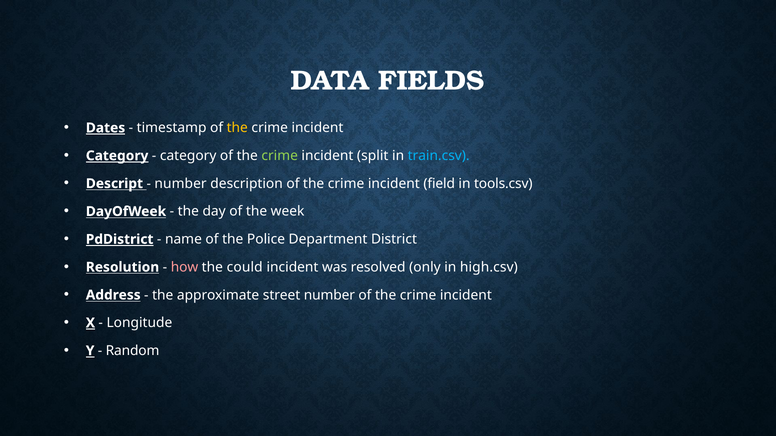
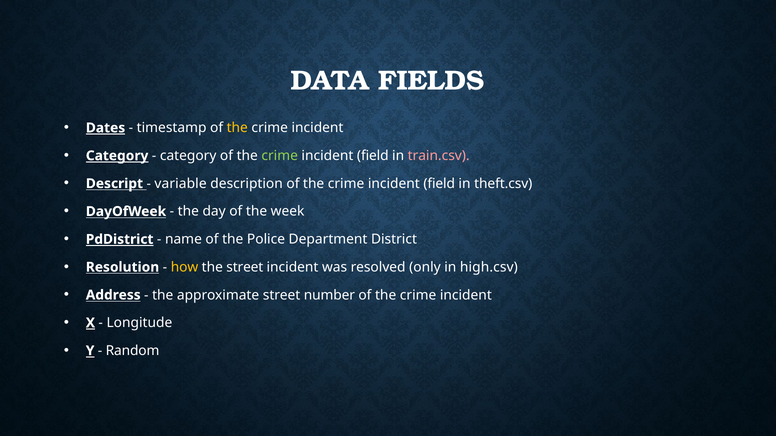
split: split -> field (373, 156)
train.csv colour: light blue -> pink (439, 156)
number: number -> variable (181, 184)
tools.csv: tools.csv -> theft.csv (503, 184)
how colour: pink -> yellow (184, 267)
the could: could -> street (245, 267)
